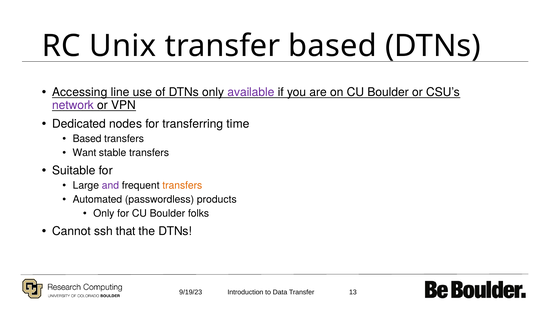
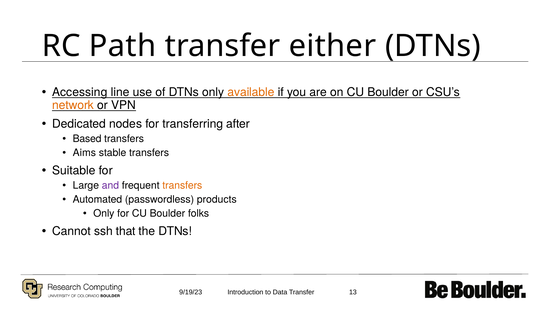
Unix: Unix -> Path (123, 46)
transfer based: based -> either (332, 46)
available colour: purple -> orange (251, 92)
network colour: purple -> orange (73, 105)
time: time -> after (238, 124)
Want: Want -> Aims (84, 153)
